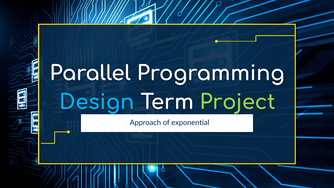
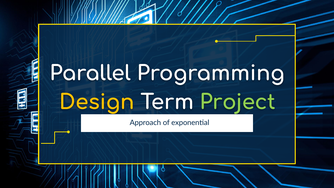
Design colour: light blue -> yellow (97, 102)
